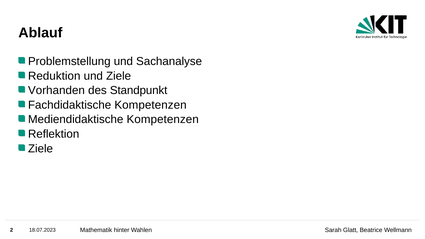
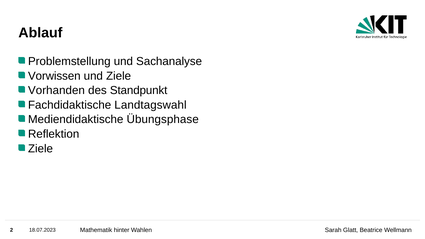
Reduktion: Reduktion -> Vorwissen (54, 76)
Fachdidaktische Kompetenzen: Kompetenzen -> Landtagswahl (151, 105)
Mediendidaktische Kompetenzen: Kompetenzen -> Übungsphase (163, 120)
